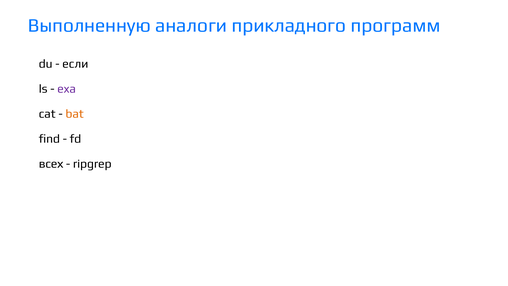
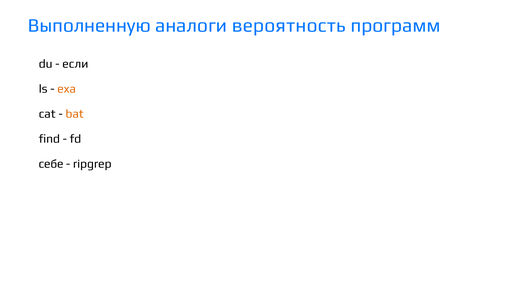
прикладного: прикладного -> вероятность (289, 26)
exa colour: purple -> orange (67, 89)
всех: всех -> себе (51, 164)
